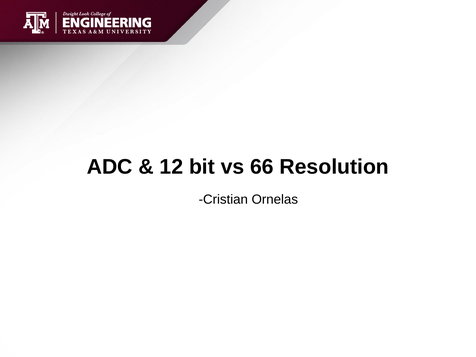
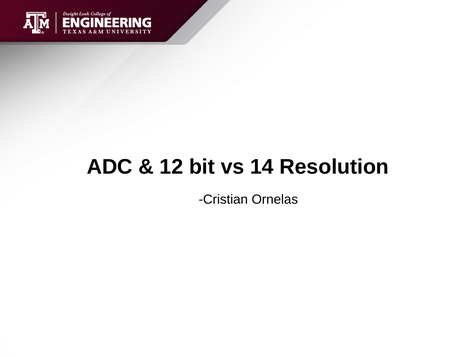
66: 66 -> 14 (262, 167)
